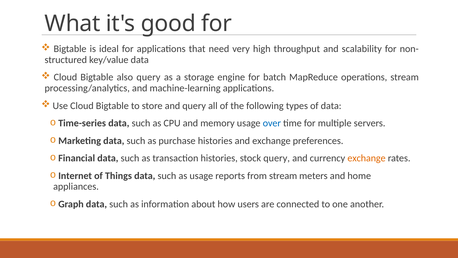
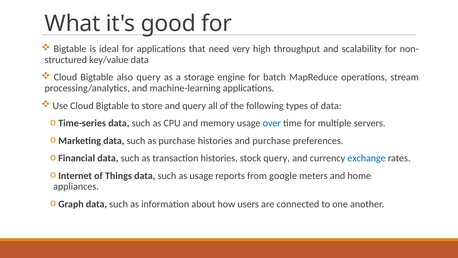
and exchange: exchange -> purchase (271, 141)
exchange colour: orange -> blue (367, 158)
from stream: stream -> google (283, 176)
